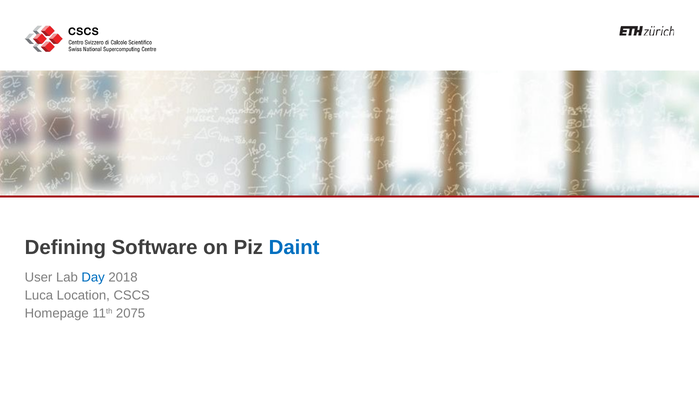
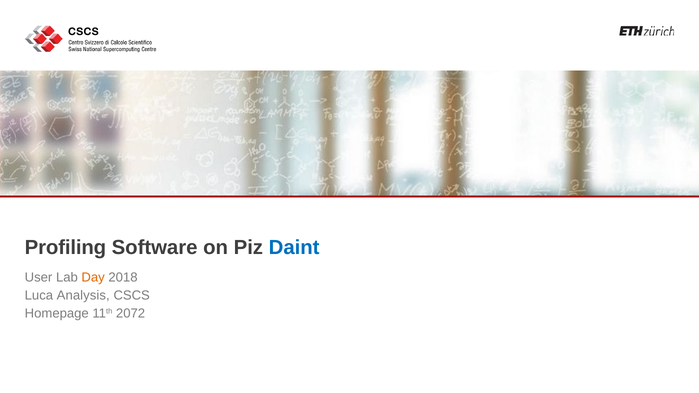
Defining: Defining -> Profiling (65, 248)
Day colour: blue -> orange (93, 278)
Location: Location -> Analysis (83, 296)
2075: 2075 -> 2072 (131, 313)
